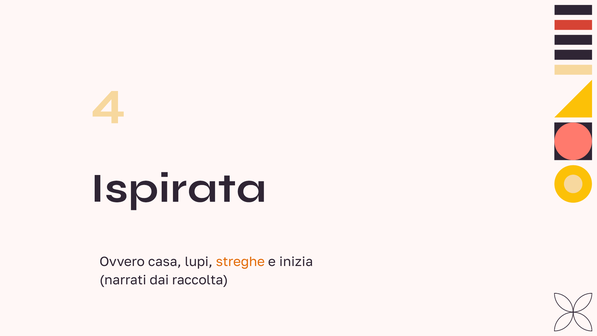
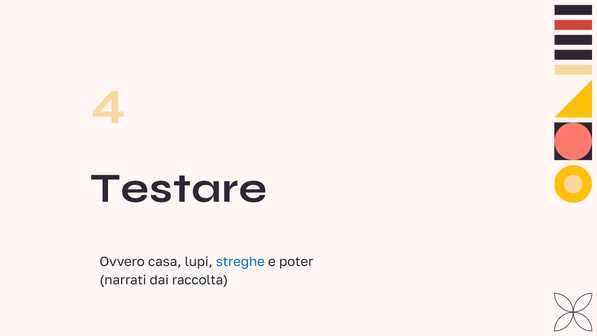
Ispirata: Ispirata -> Testare (179, 188)
streghe colour: orange -> blue (240, 262)
inizia: inizia -> poter (296, 262)
